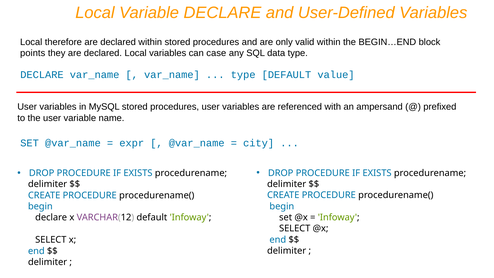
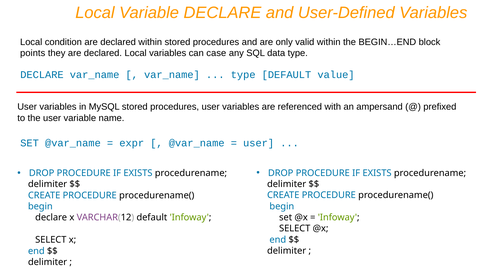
therefore: therefore -> condition (63, 42)
city: city -> user (259, 143)
